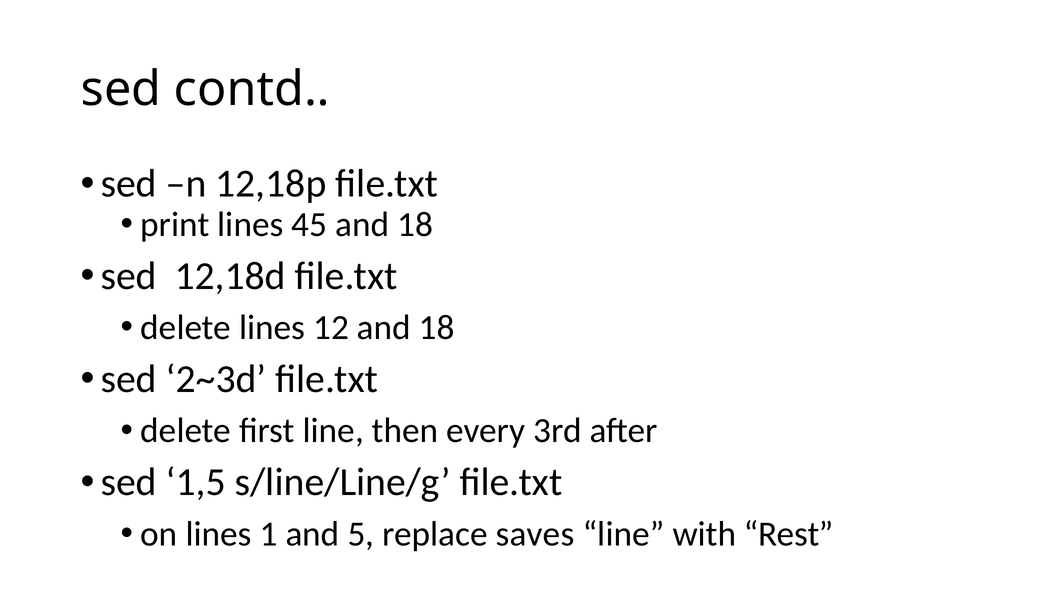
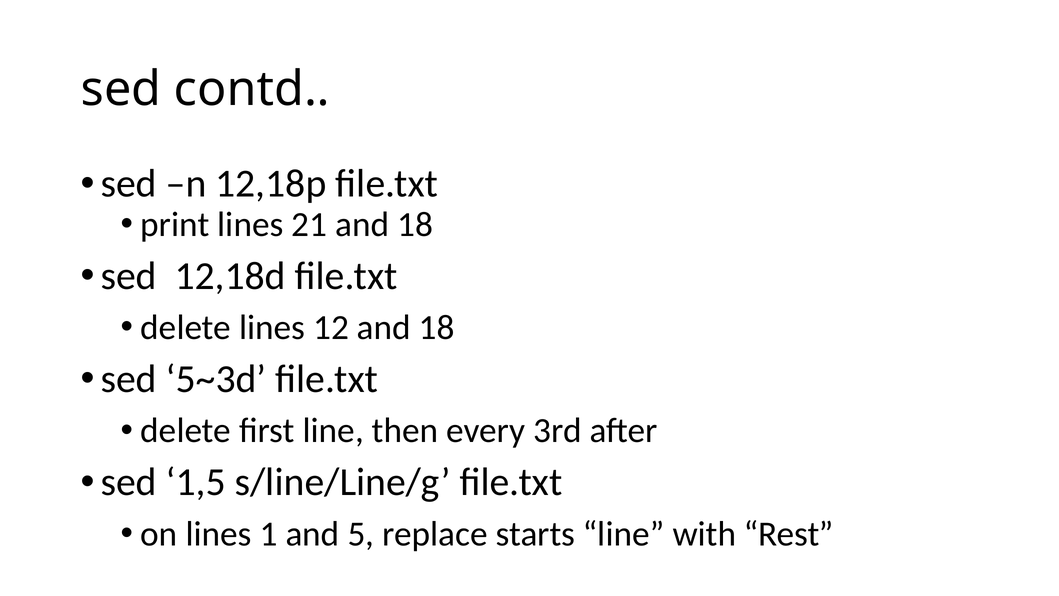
45: 45 -> 21 (309, 224)
2~3d: 2~3d -> 5~3d (216, 379)
saves: saves -> starts (535, 534)
